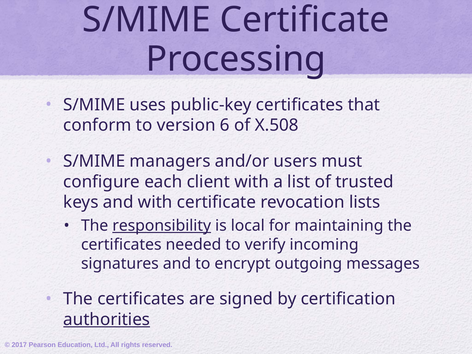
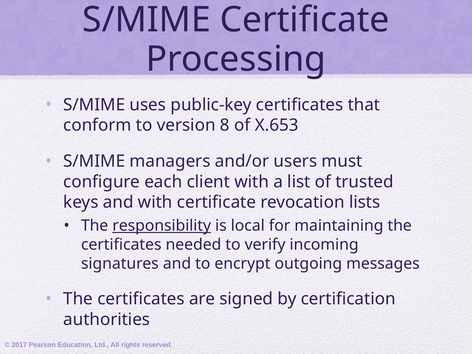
6: 6 -> 8 (225, 125)
X.508: X.508 -> X.653 (277, 125)
authorities underline: present -> none (107, 319)
